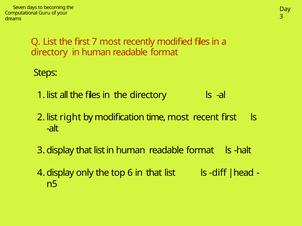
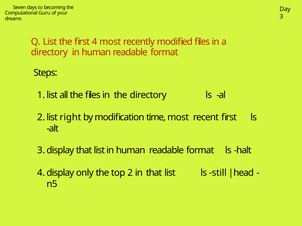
7: 7 -> 4 (95, 42)
6: 6 -> 2 (130, 173)
diff: diff -> still (218, 173)
